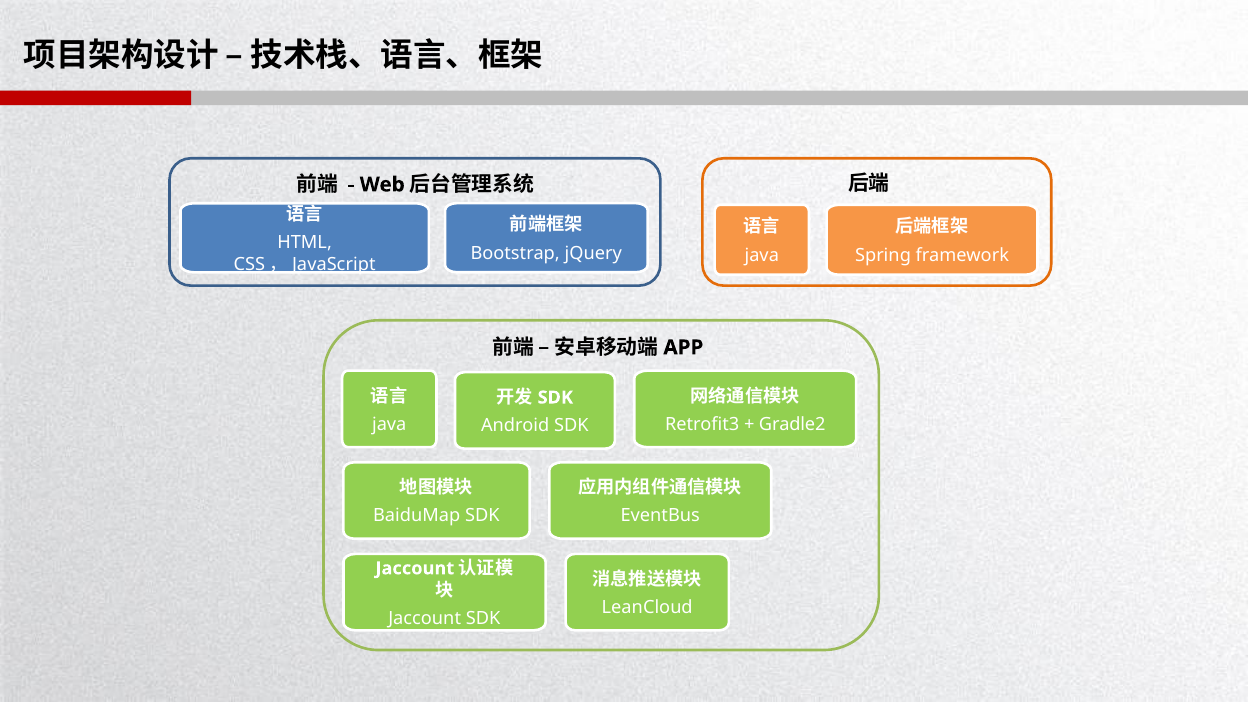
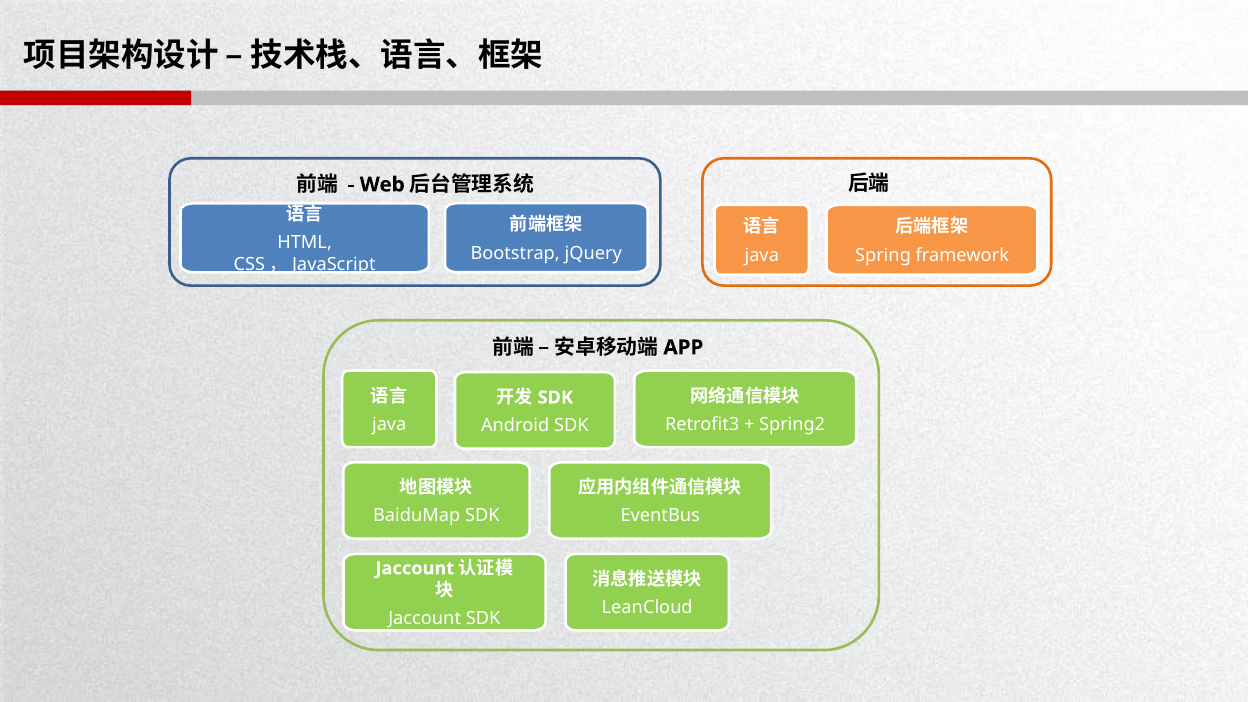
Gradle2: Gradle2 -> Spring2 (792, 424)
